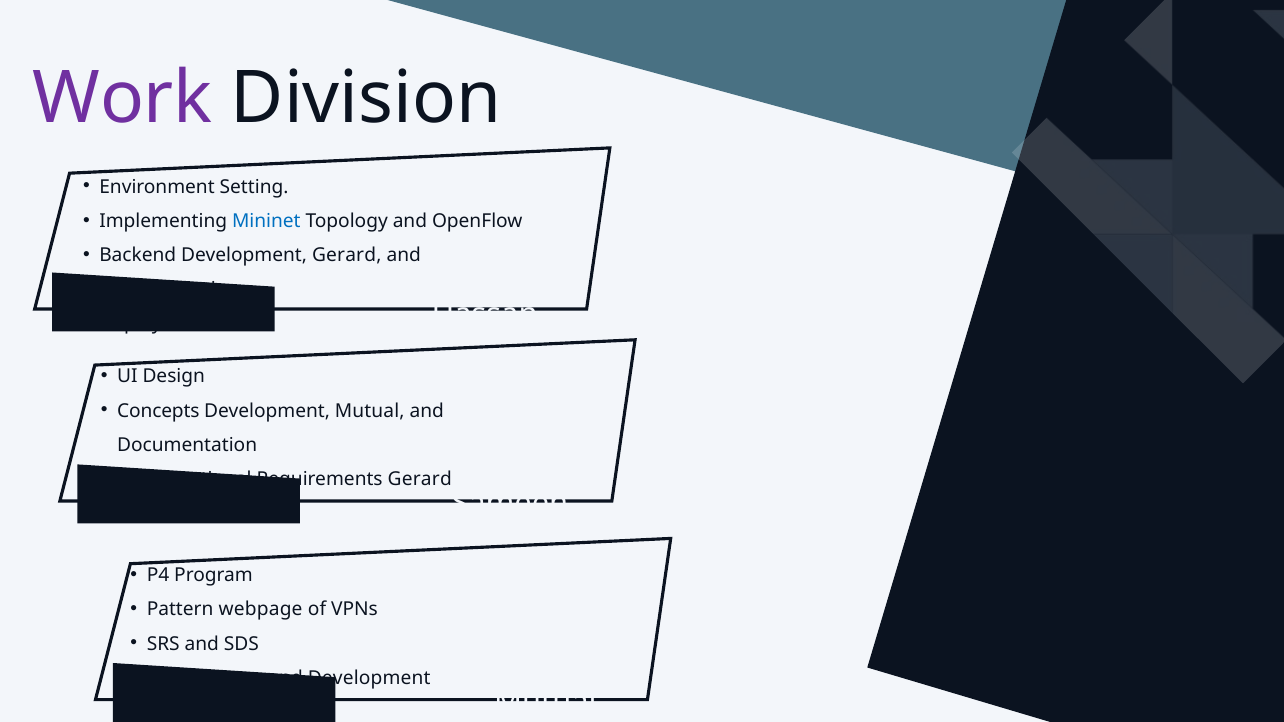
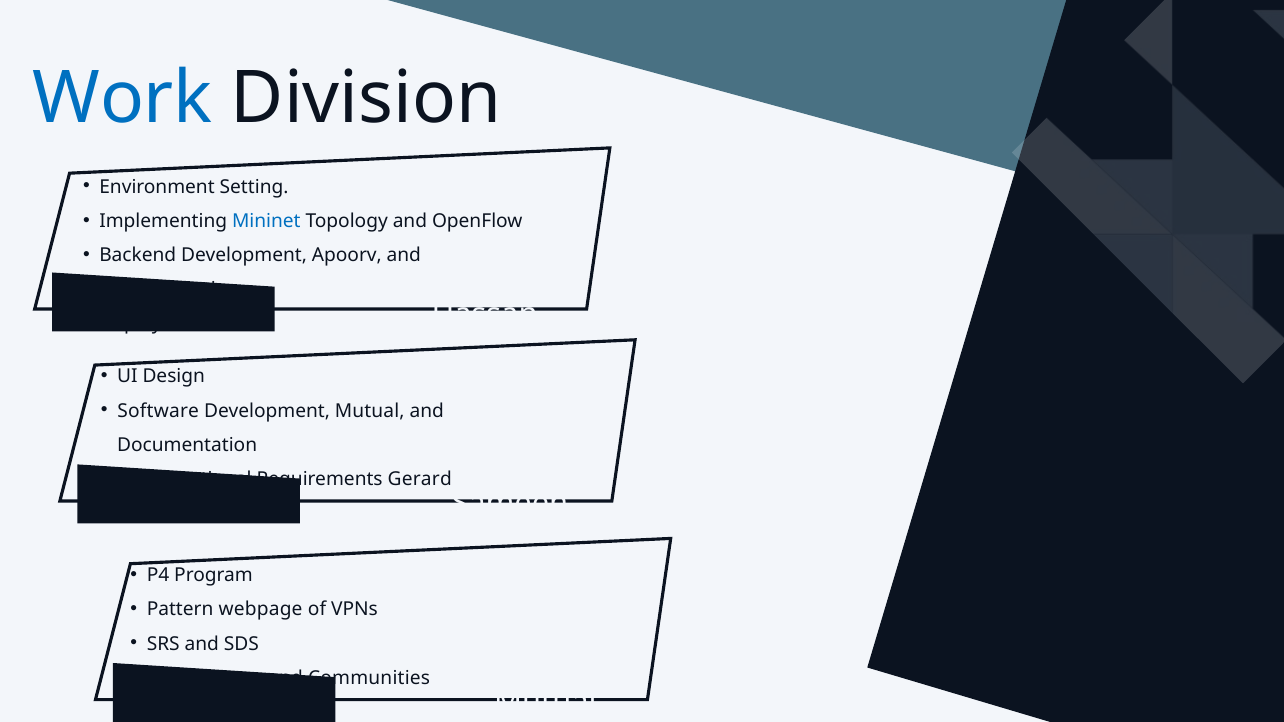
Work colour: purple -> blue (123, 99)
Development Gerard: Gerard -> Apoorv (347, 255)
Concepts: Concepts -> Software (158, 411)
and Development: Development -> Communities (369, 678)
